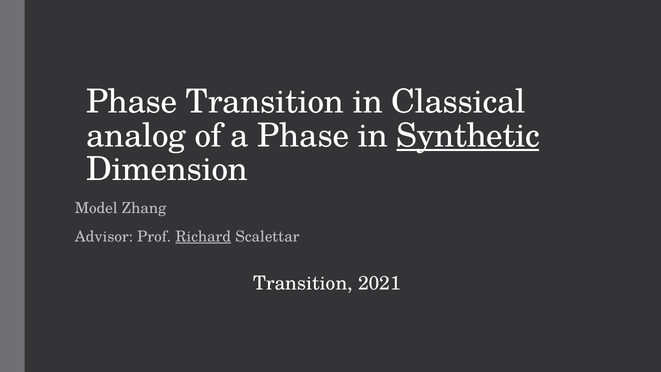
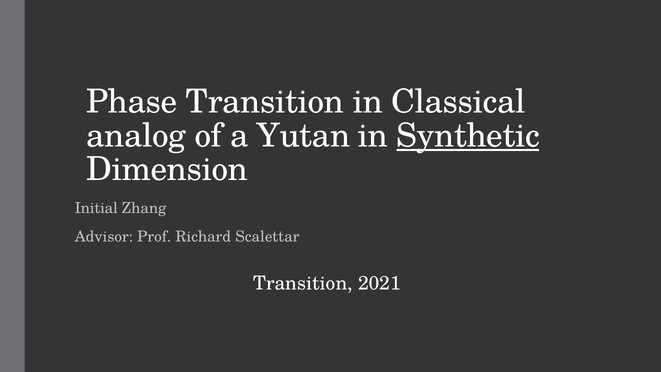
a Phase: Phase -> Yutan (303, 136)
Model: Model -> Initial (96, 208)
Richard underline: present -> none (203, 237)
